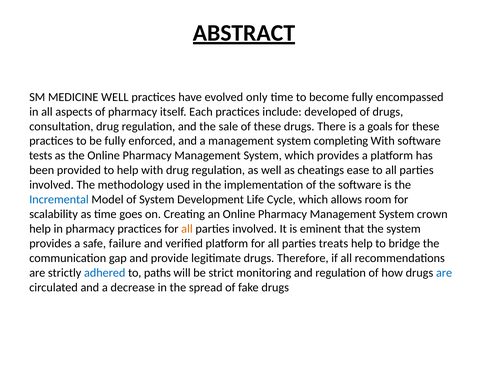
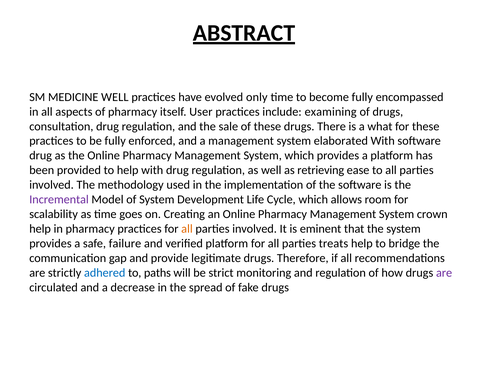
Each: Each -> User (201, 112)
developed: developed -> examining (331, 112)
goals: goals -> what (380, 126)
completing: completing -> elaborated (341, 141)
tests: tests -> drug (41, 156)
cheatings: cheatings -> retrieving (321, 170)
Incremental colour: blue -> purple (59, 200)
are colour: blue -> purple (444, 273)
